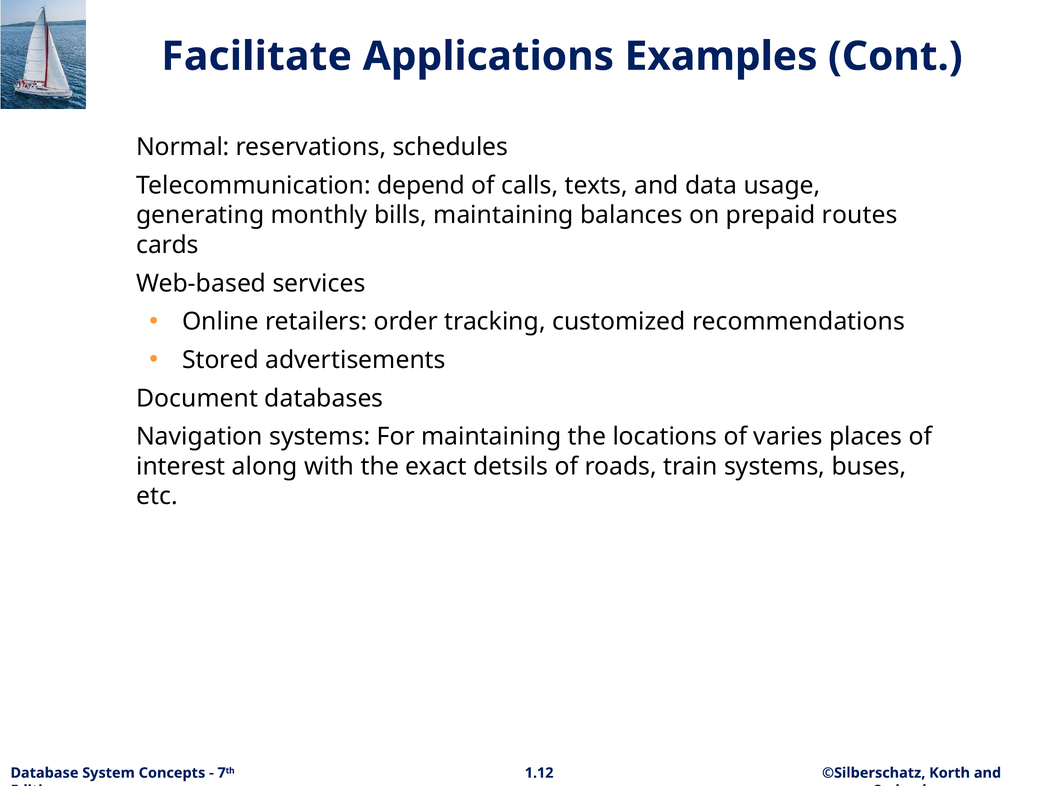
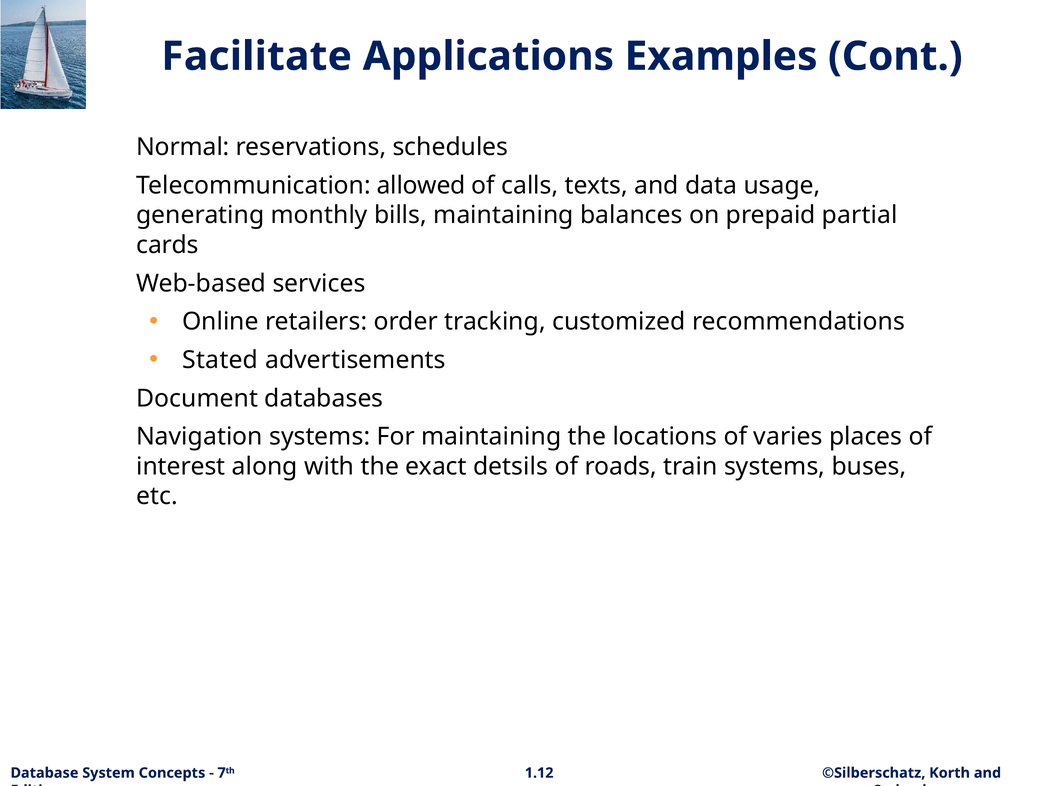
depend: depend -> allowed (421, 186)
routes: routes -> partial (860, 215)
Stored: Stored -> Stated (220, 360)
